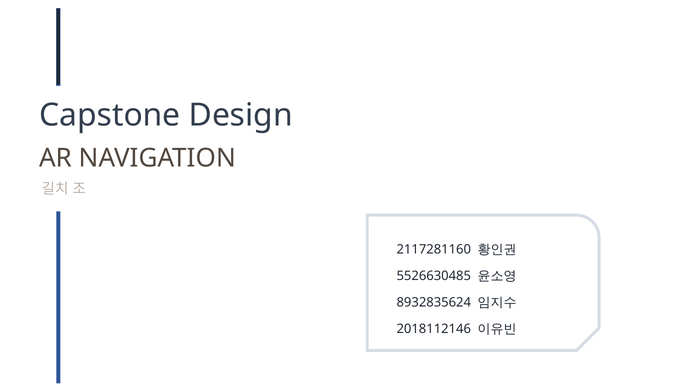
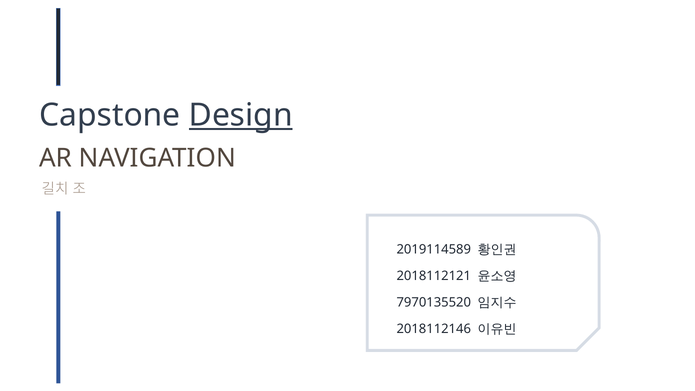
Design underline: none -> present (241, 115)
2117281160: 2117281160 -> 2019114589 (434, 249)
5526630485: 5526630485 -> 2018112121 (434, 276)
8932835624: 8932835624 -> 7970135520 (434, 302)
